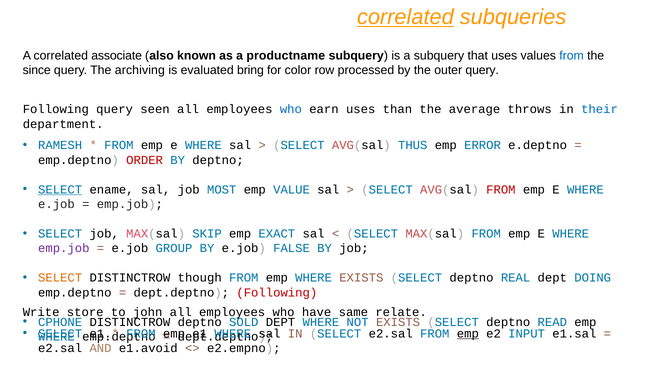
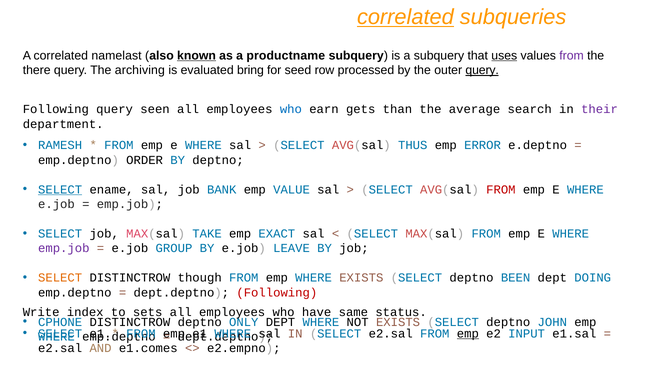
associate: associate -> namelast (117, 55)
known underline: none -> present (196, 55)
uses underline: none -> present (504, 55)
from colour: blue -> purple (572, 55)
since: since -> there (37, 70)
color: color -> seed (298, 70)
query underline: none -> present (482, 70)
earn uses: uses -> gets (361, 109)
throws: throws -> search (530, 109)
their colour: blue -> purple (600, 109)
ORDER colour: red -> black (145, 160)
MOST: MOST -> BANK (222, 189)
SKIP: SKIP -> TAKE (207, 233)
FALSE: FALSE -> LEAVE (292, 248)
REAL: REAL -> BEEN (516, 277)
store: store -> index (85, 312)
john: john -> sets (148, 312)
relate: relate -> status (401, 312)
SOLD: SOLD -> ONLY (244, 321)
NOT colour: blue -> black (358, 321)
READ: READ -> JOHN (552, 321)
e1.avoid: e1.avoid -> e1.comes (148, 348)
